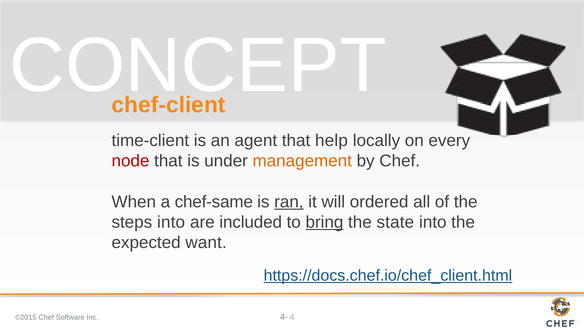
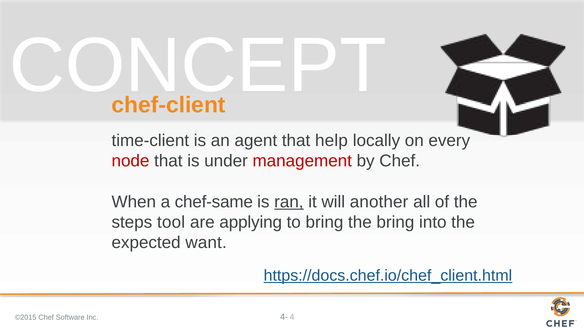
management colour: orange -> red (302, 161)
ordered: ordered -> another (379, 202)
steps into: into -> tool (171, 222)
included: included -> applying (251, 222)
bring underline: present -> none (324, 222)
the state: state -> bring (395, 222)
